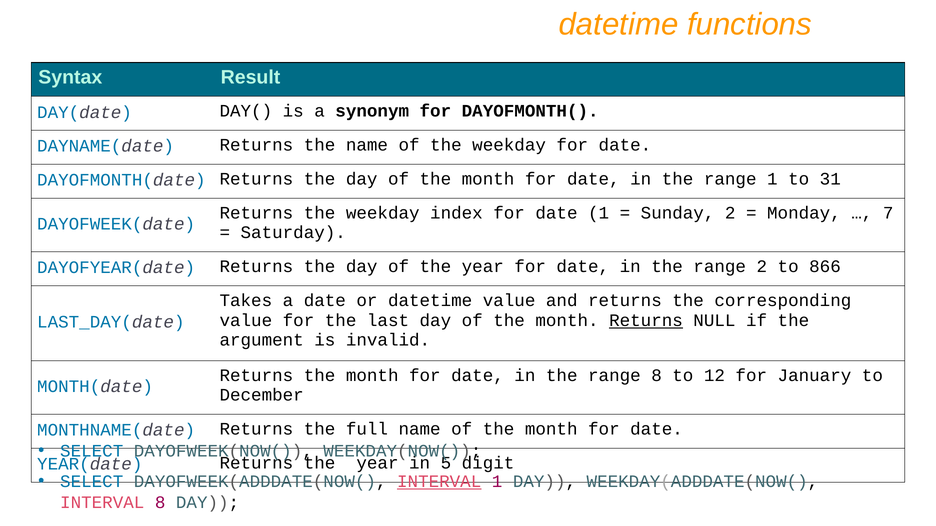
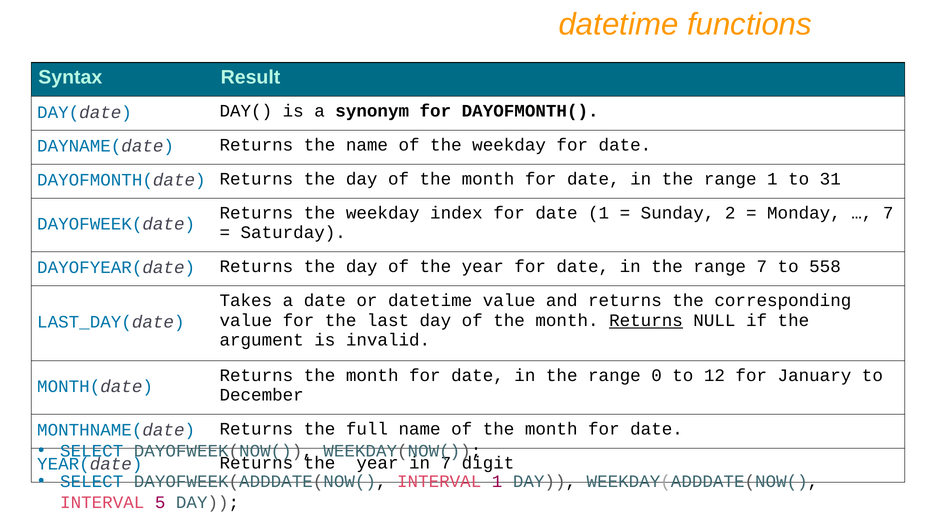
range 2: 2 -> 7 (762, 267)
866: 866 -> 558 (825, 267)
range 8: 8 -> 0 (657, 376)
in 5: 5 -> 7 (446, 463)
INTERVAL underline: present -> none (439, 482)
INTERVAL 8: 8 -> 5 (160, 503)
